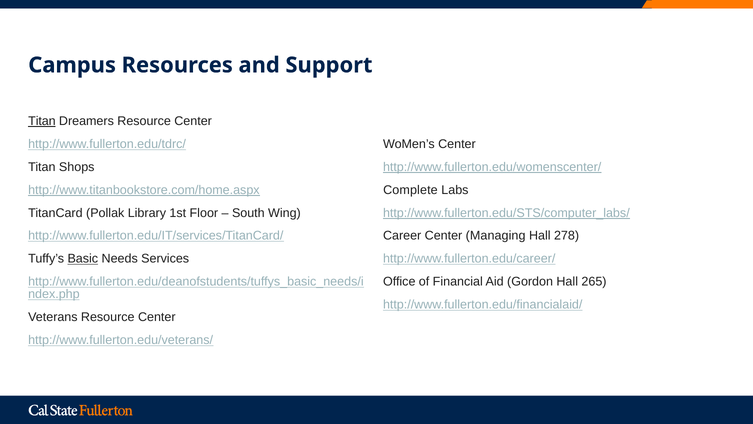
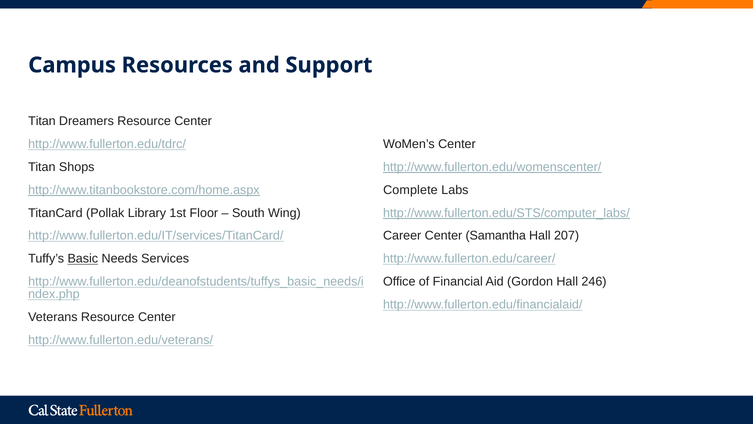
Titan underline: present -> none (42, 121)
Managing: Managing -> Samantha (496, 236)
278: 278 -> 207 (567, 236)
265: 265 -> 246 (594, 281)
